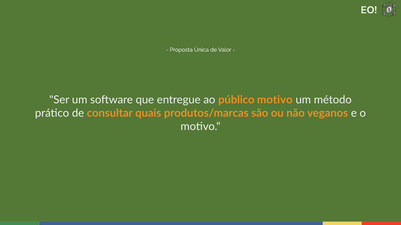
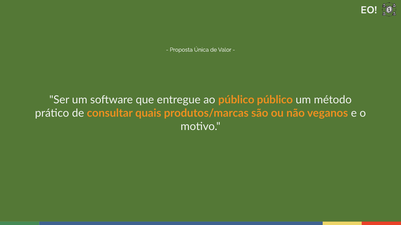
público motivo: motivo -> público (275, 100)
